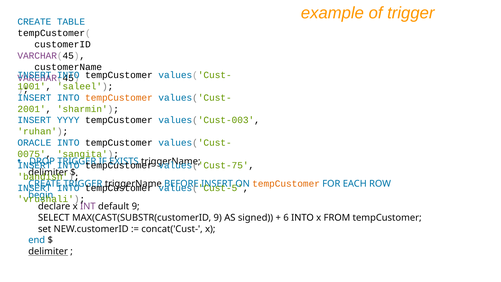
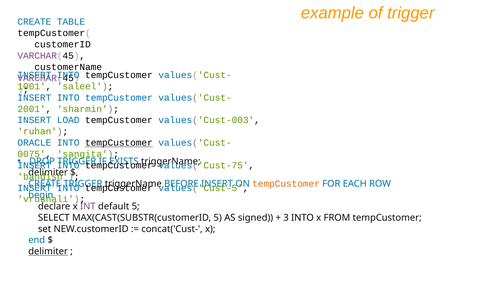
tempCustomer colour: orange -> blue (119, 98)
YYYY: YYYY -> LOAD (68, 120)
tempCustomer underline: none -> present (119, 143)
default 9: 9 -> 5 (136, 206)
MAX(CAST(SUBSTR(customerID 9: 9 -> 5 (218, 218)
6: 6 -> 3 (286, 218)
